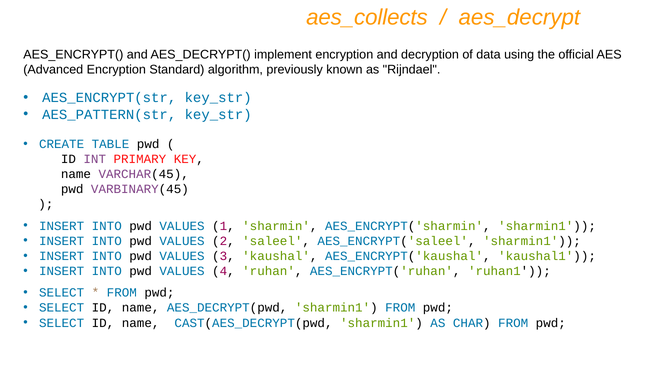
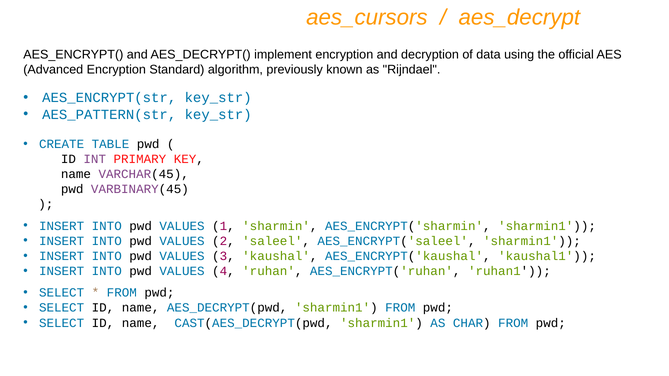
aes_collects: aes_collects -> aes_cursors (367, 17)
